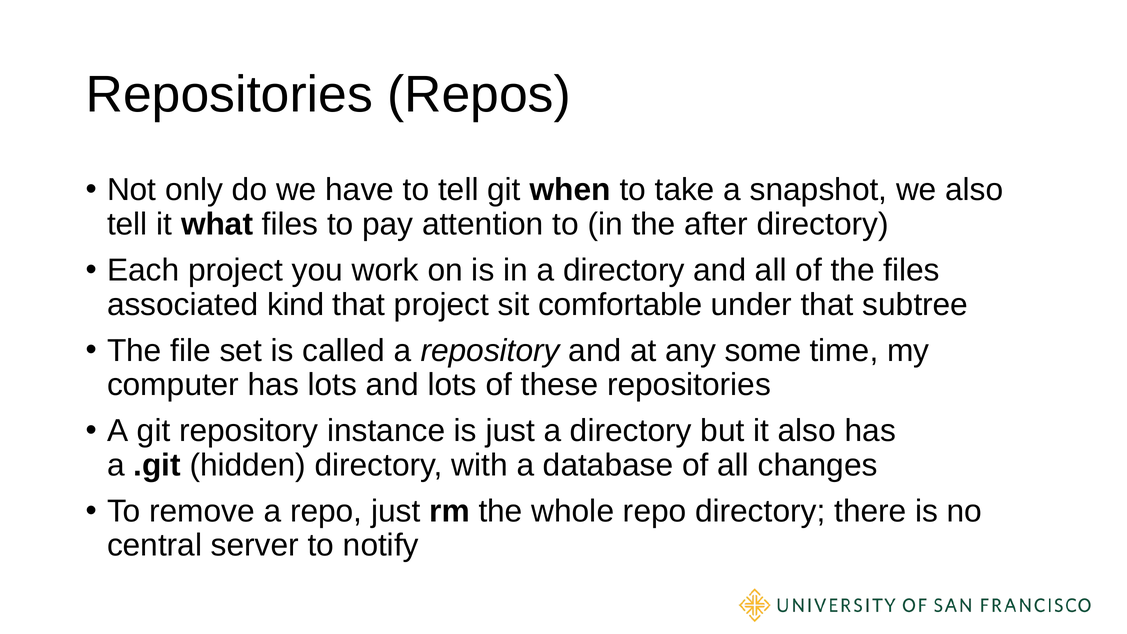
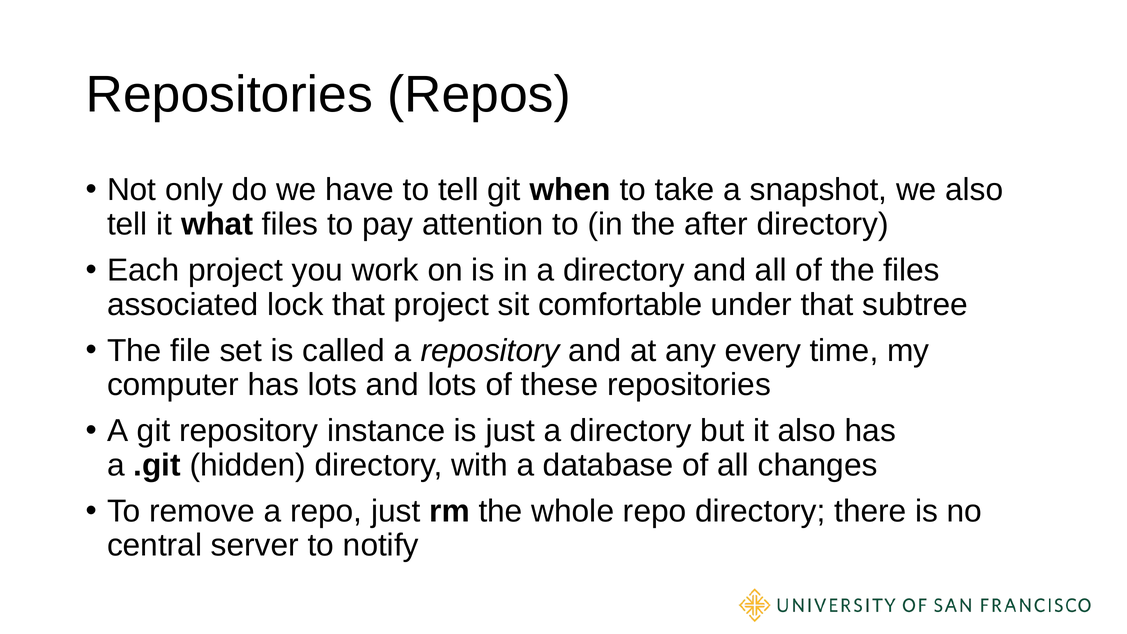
kind: kind -> lock (295, 305)
some: some -> every (763, 351)
